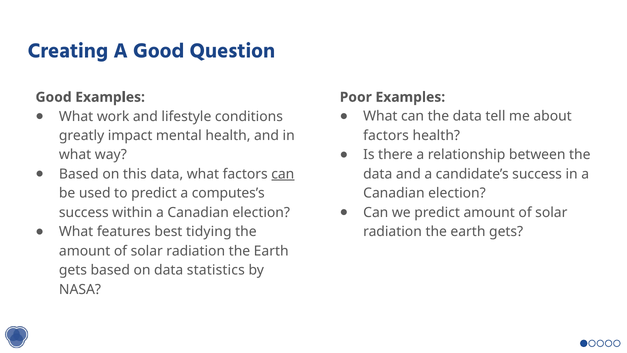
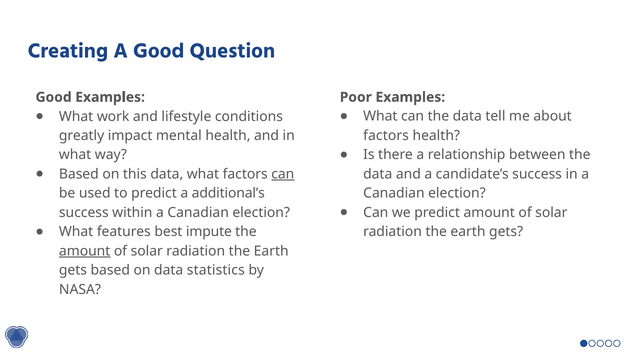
computes’s: computes’s -> additional’s (228, 193)
tidying: tidying -> impute (209, 232)
amount underline: none -> present (85, 251)
